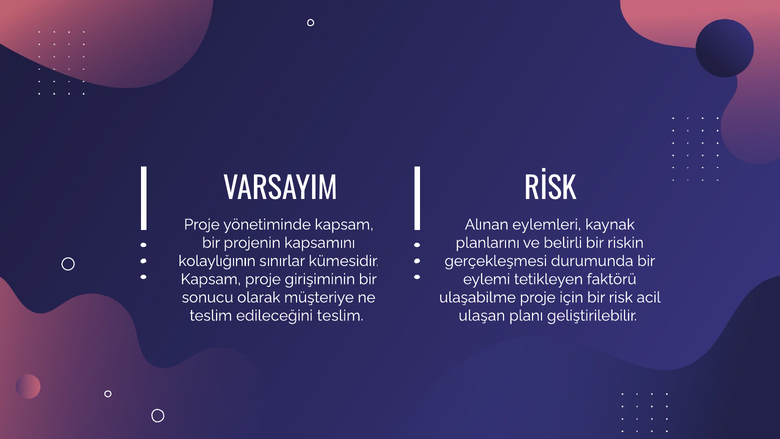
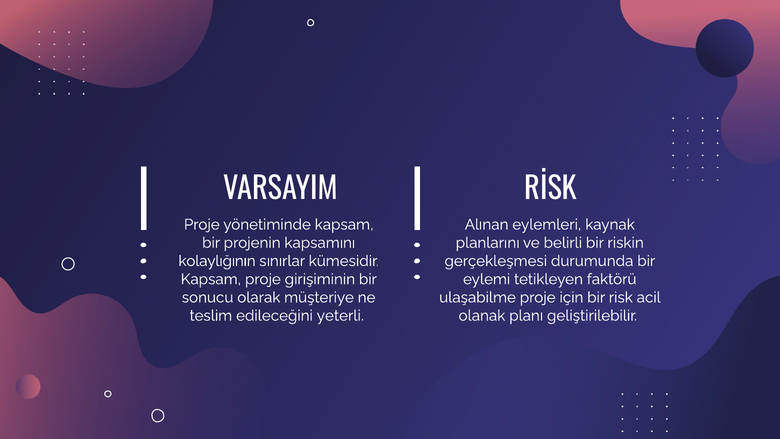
edileceğini teslim: teslim -> yeterli (340, 315)
ulaşan: ulaşan -> olanak (482, 315)
